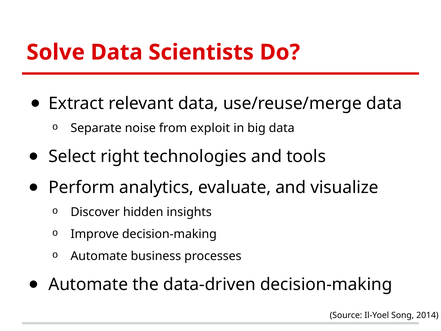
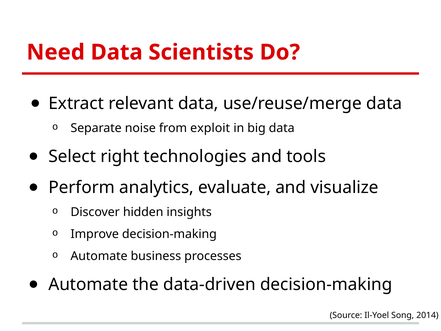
Solve: Solve -> Need (56, 52)
